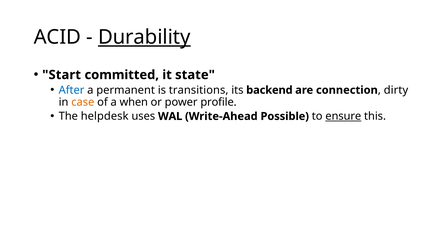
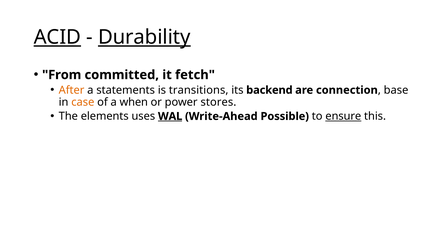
ACID underline: none -> present (57, 37)
Start: Start -> From (62, 75)
state: state -> fetch (195, 75)
After colour: blue -> orange (72, 90)
permanent: permanent -> statements (126, 90)
dirty: dirty -> base (396, 90)
profile: profile -> stores (218, 102)
helpdesk: helpdesk -> elements (105, 116)
WAL underline: none -> present (170, 116)
